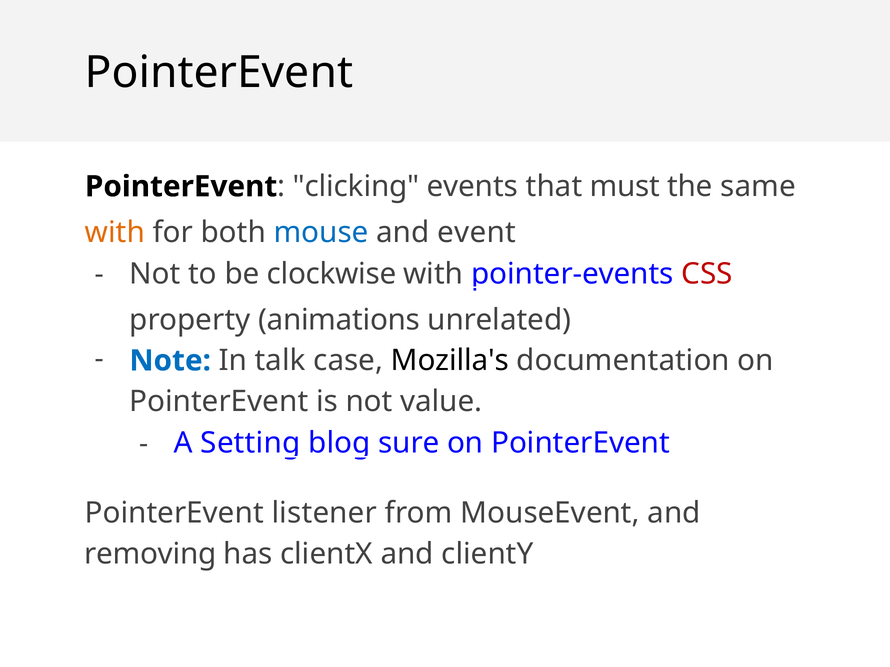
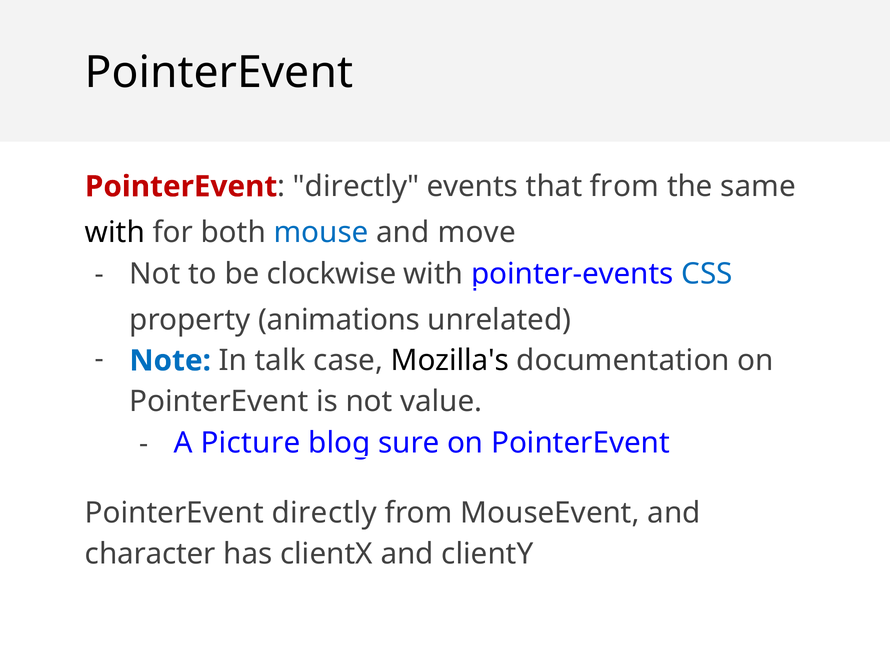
PointerEvent colour: black -> red (181, 187)
clicking: clicking -> directly (356, 187)
that must: must -> from (624, 187)
with colour: orange -> black (115, 233)
event: event -> move (477, 233)
CSS colour: red -> blue (707, 274)
Setting: Setting -> Picture (250, 444)
PointerEvent listener: listener -> directly (324, 513)
removing: removing -> character (150, 554)
